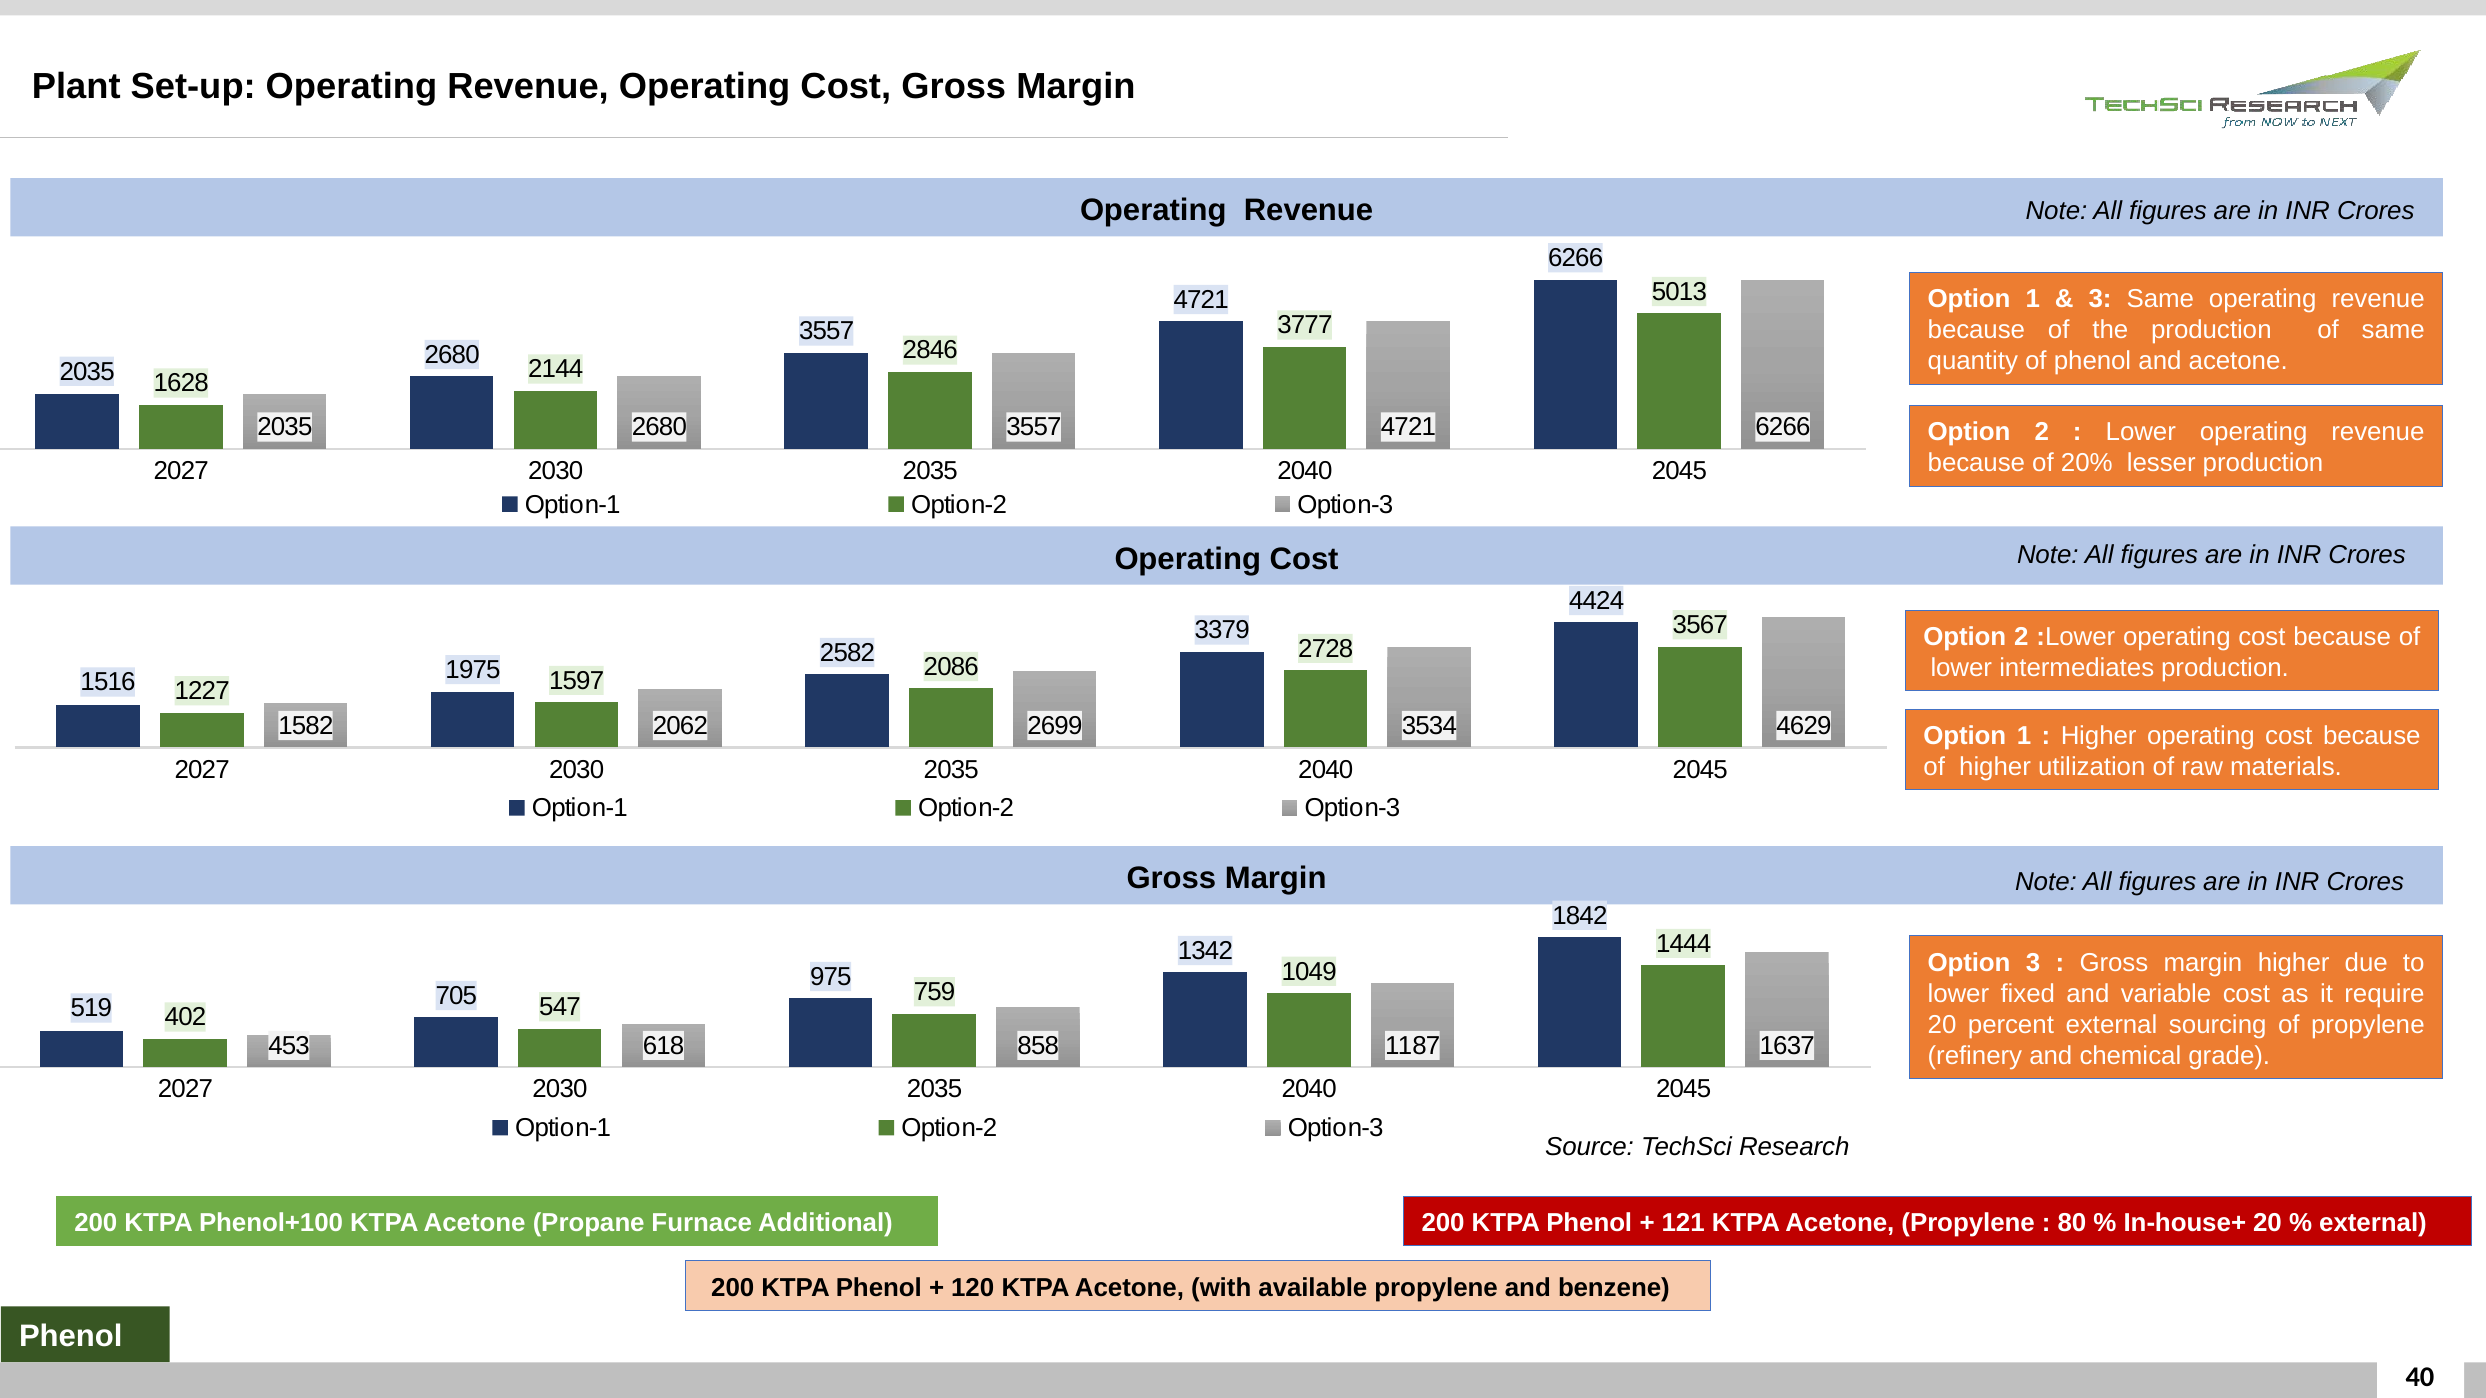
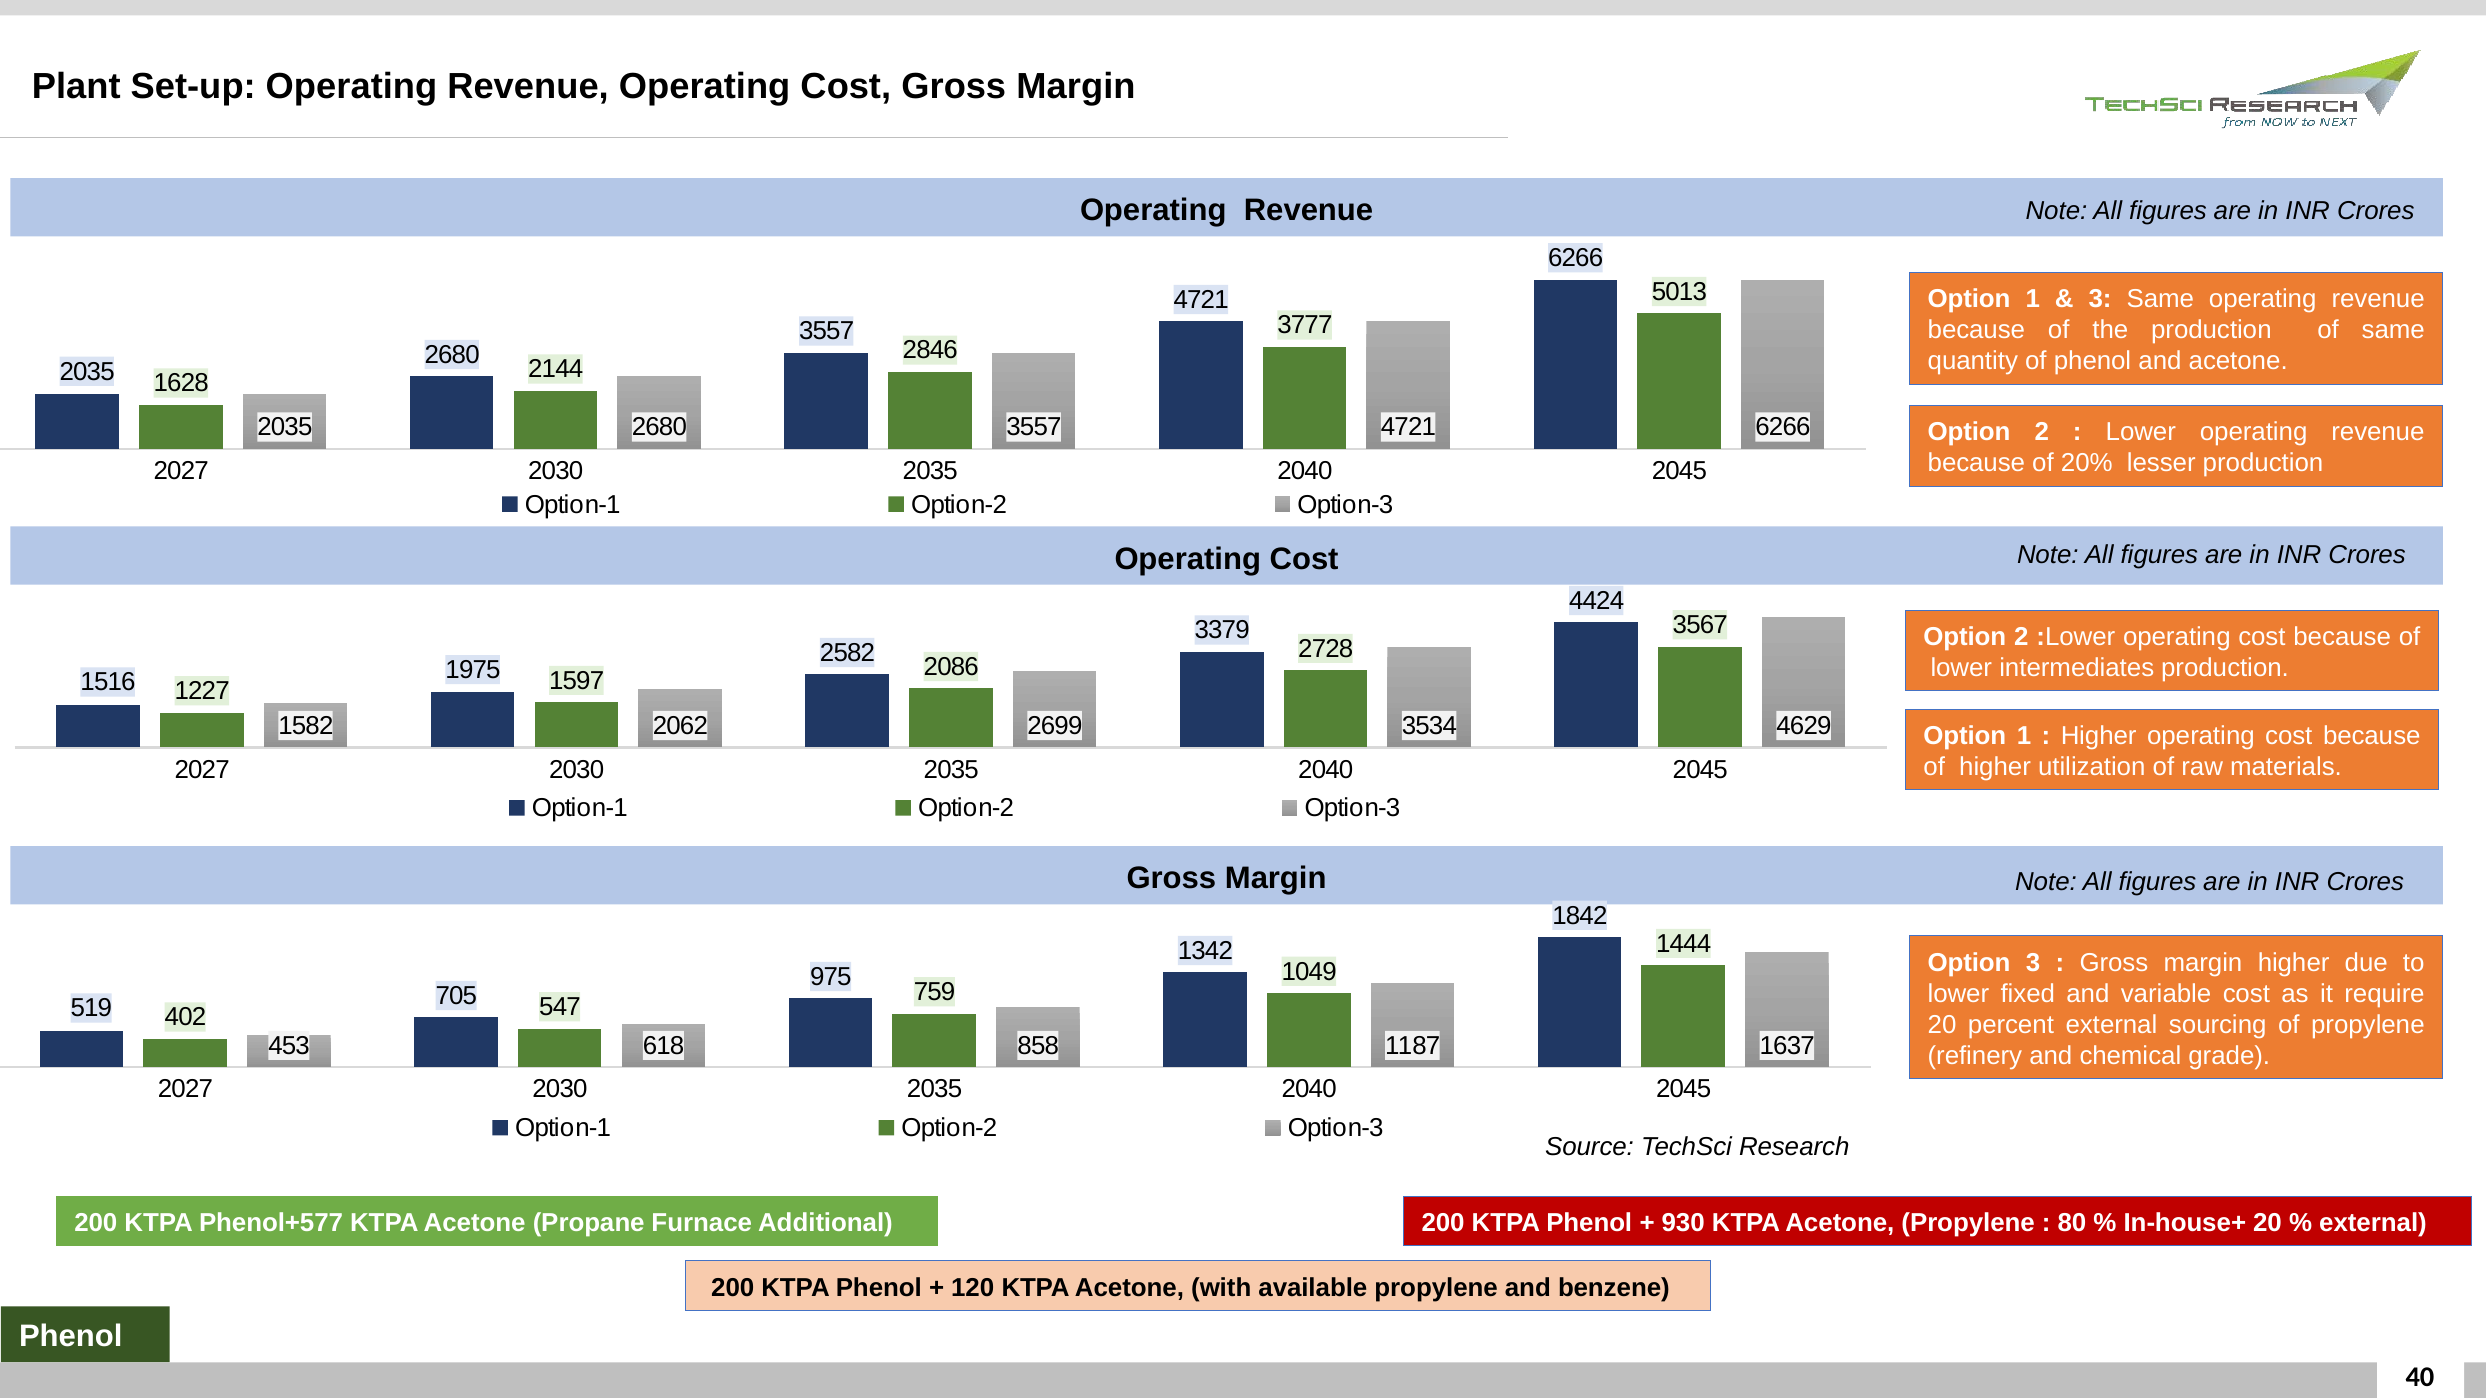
Phenol+100: Phenol+100 -> Phenol+577 (271, 1223)
121: 121 -> 930 (1683, 1223)
